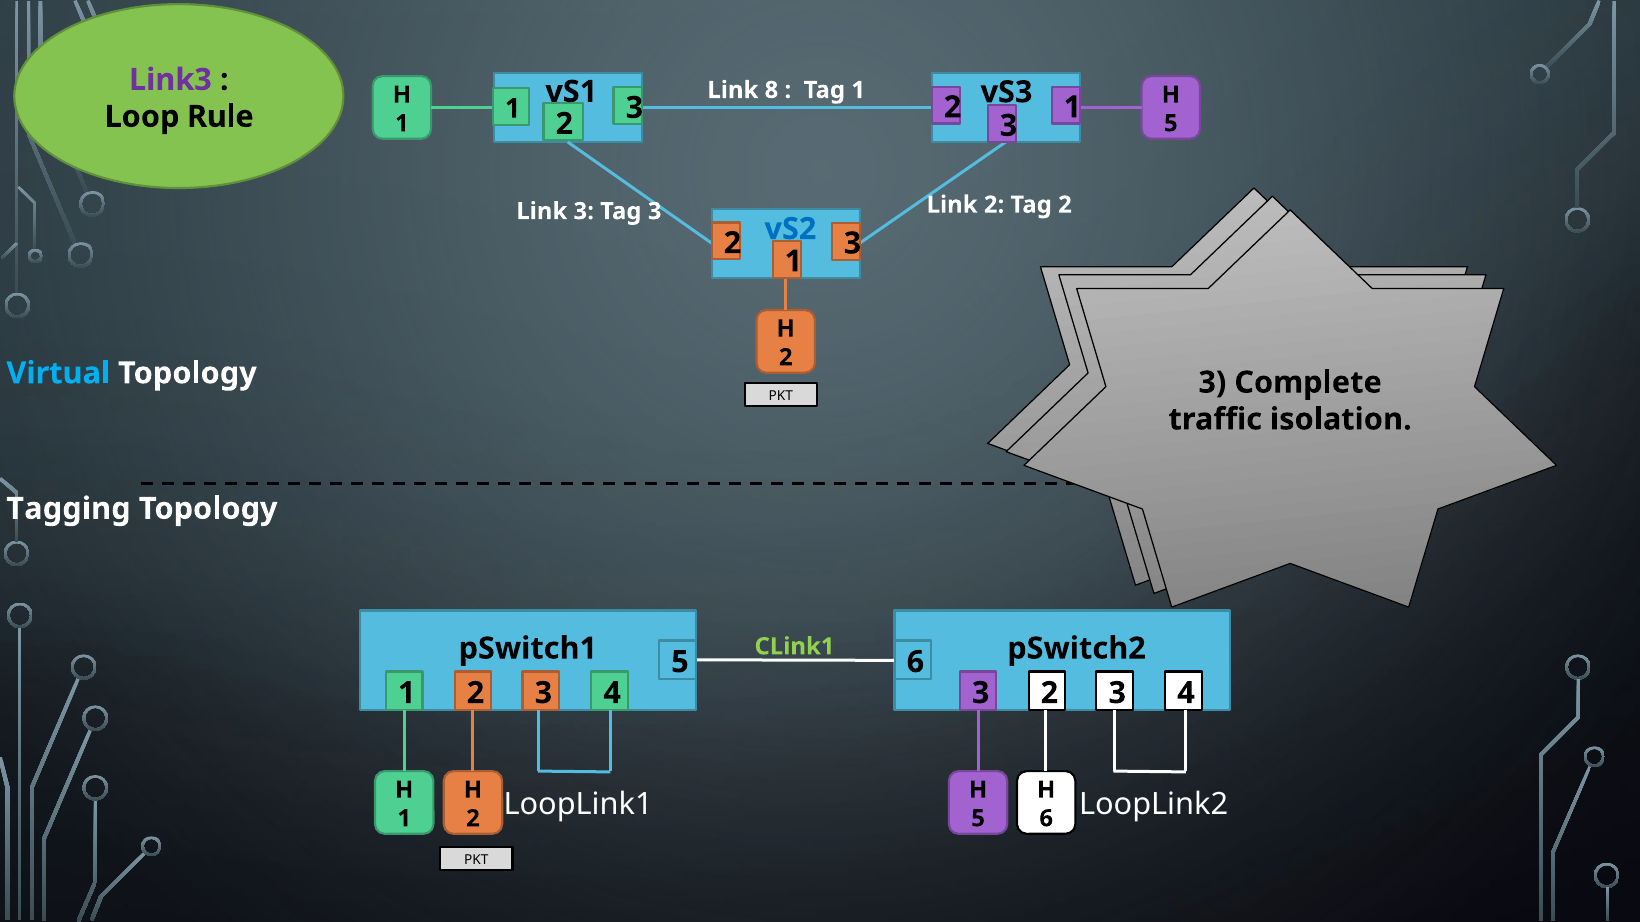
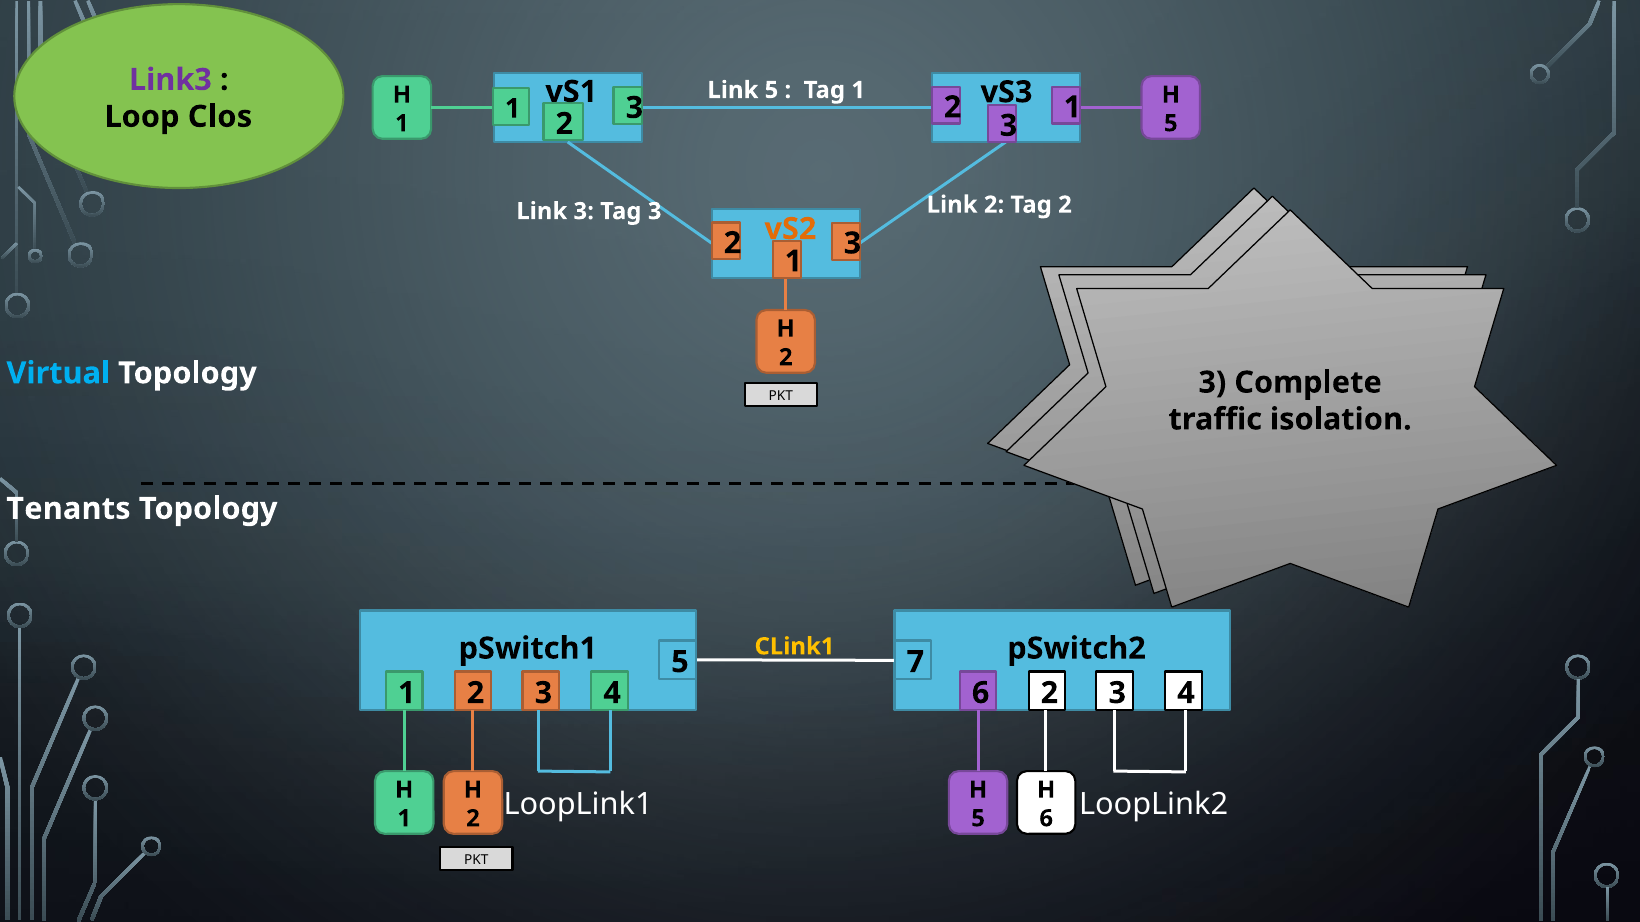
Link 8: 8 -> 5 (771, 90)
Rule: Rule -> Clos (220, 117)
vS2 colour: blue -> orange (790, 229)
Tagging: Tagging -> Tenants (68, 509)
CLink1 colour: light green -> yellow (795, 647)
5 6: 6 -> 7 (915, 662)
4 3: 3 -> 6 (981, 693)
